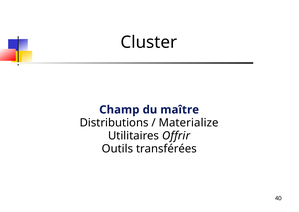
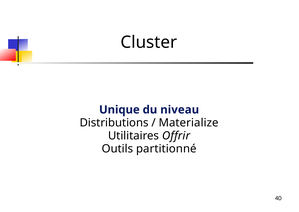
Champ: Champ -> Unique (119, 109)
maître: maître -> niveau (180, 109)
transférées: transférées -> partitionné (166, 148)
